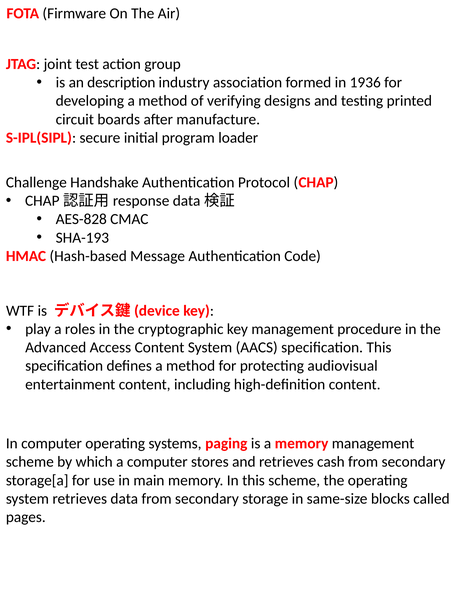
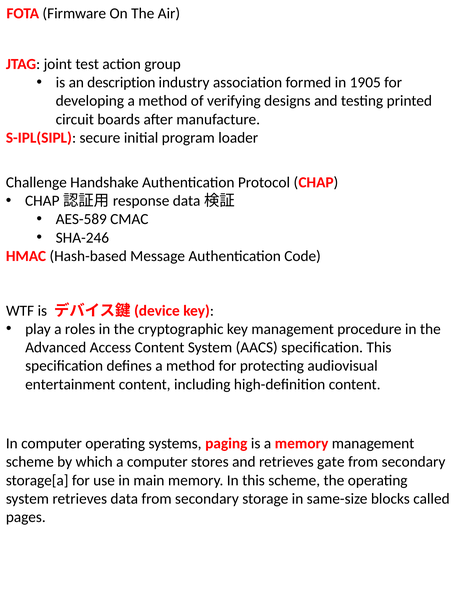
1936: 1936 -> 1905 (365, 82)
AES-828: AES-828 -> AES-589 (81, 219)
SHA-193: SHA-193 -> SHA-246 (82, 237)
cash: cash -> gate (331, 461)
